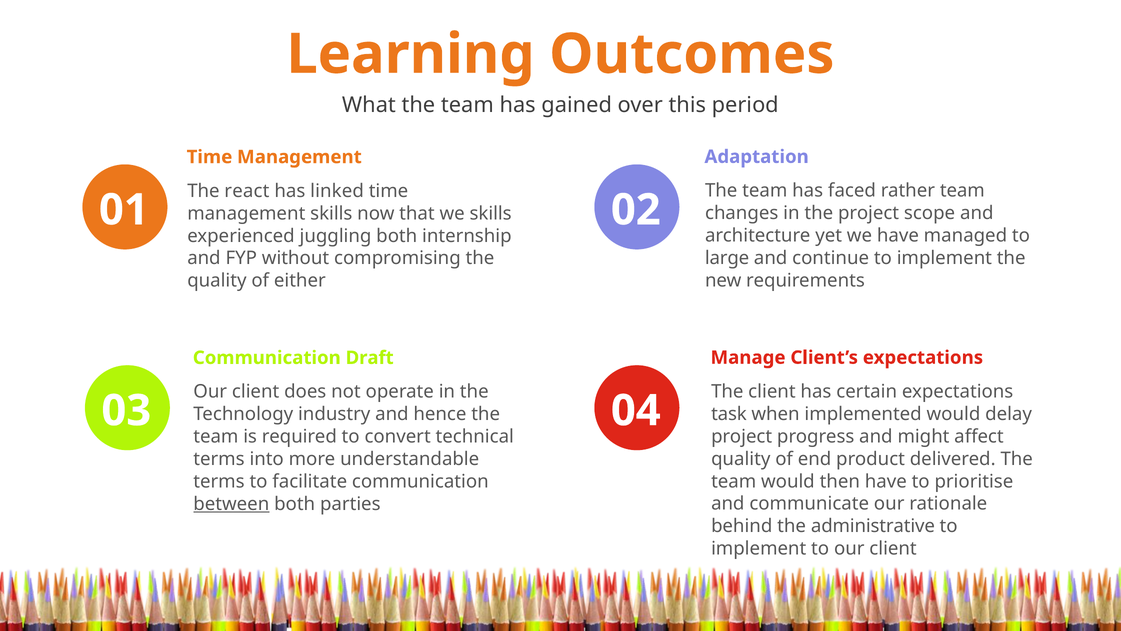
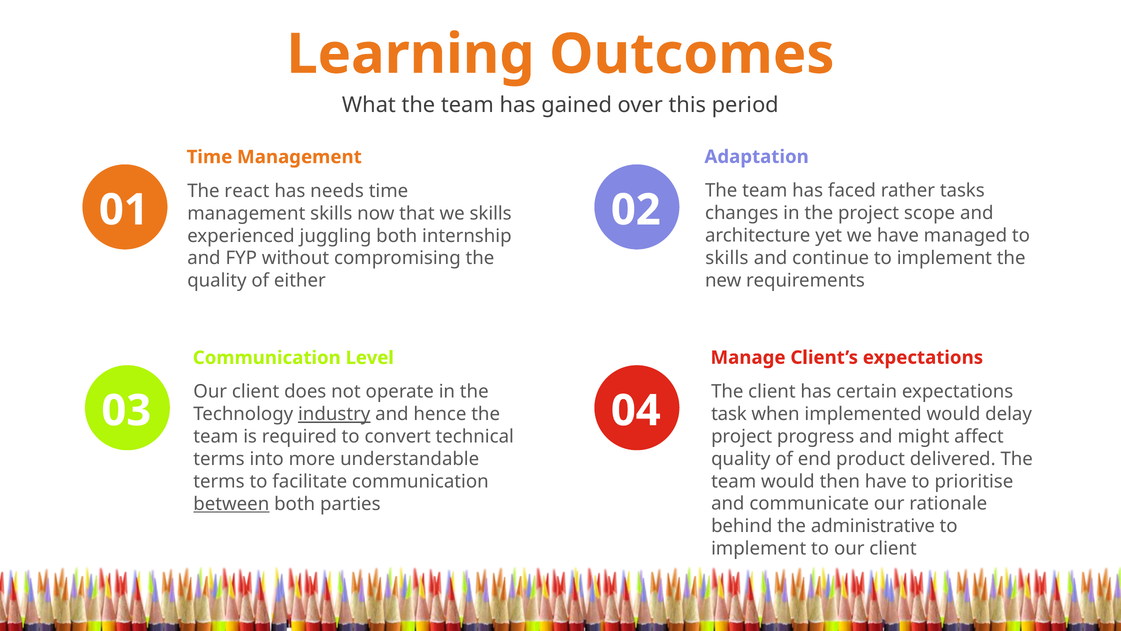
rather team: team -> tasks (962, 191)
linked: linked -> needs (337, 191)
large: large -> skills (727, 258)
Draft: Draft -> Level (370, 358)
industry underline: none -> present (334, 414)
